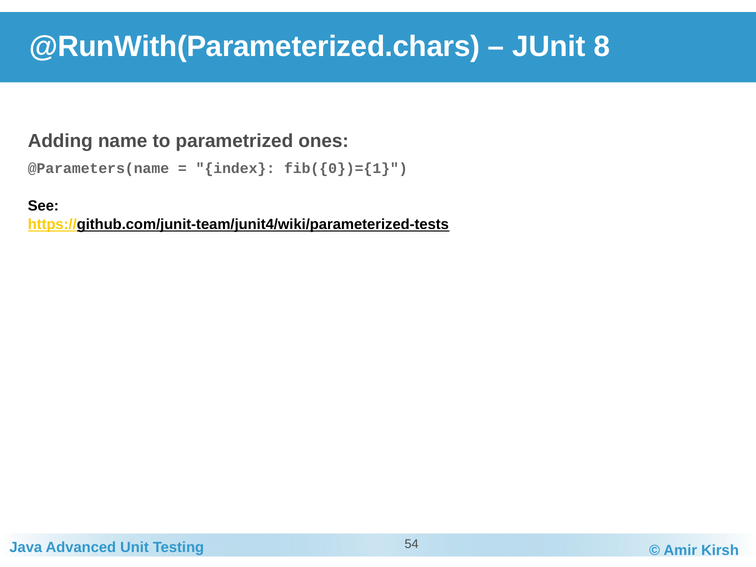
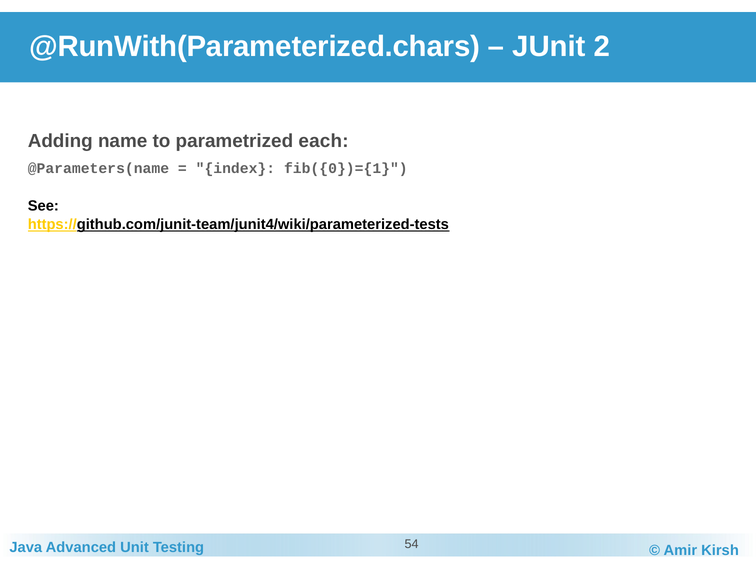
8: 8 -> 2 (602, 46)
ones: ones -> each (323, 141)
